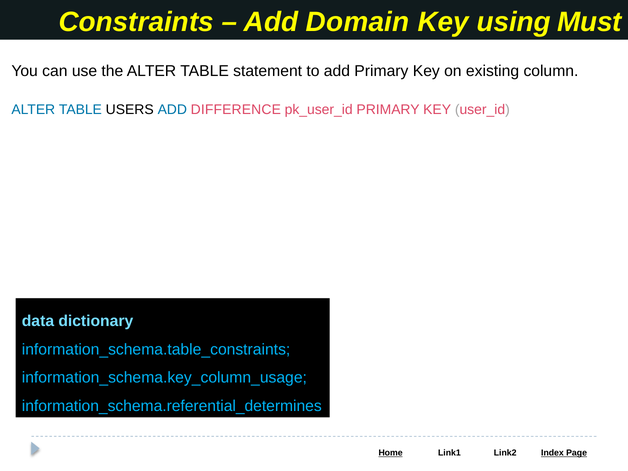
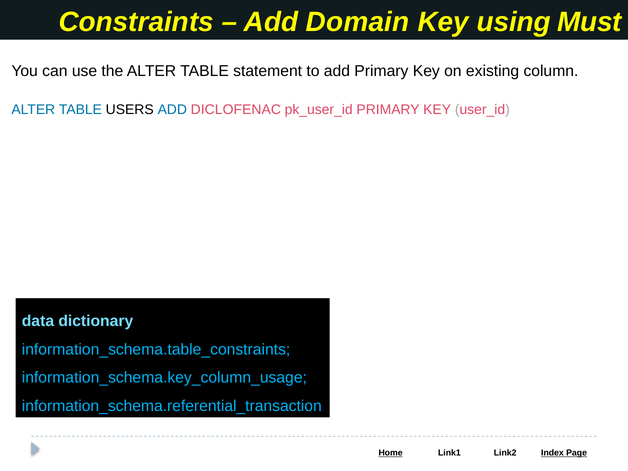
DIFFERENCE: DIFFERENCE -> DICLOFENAC (236, 110)
information_schema.referential_determines: information_schema.referential_determines -> information_schema.referential_transaction (172, 406)
